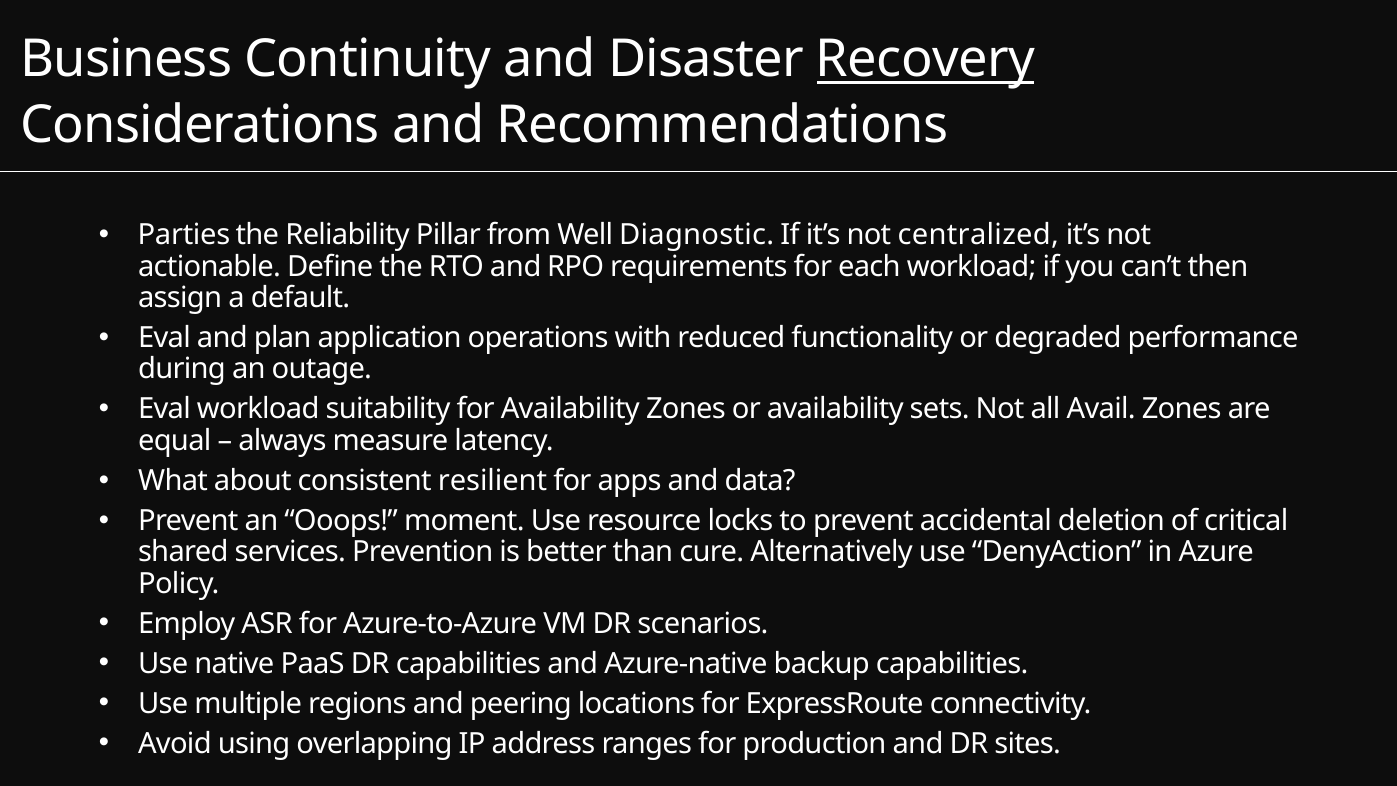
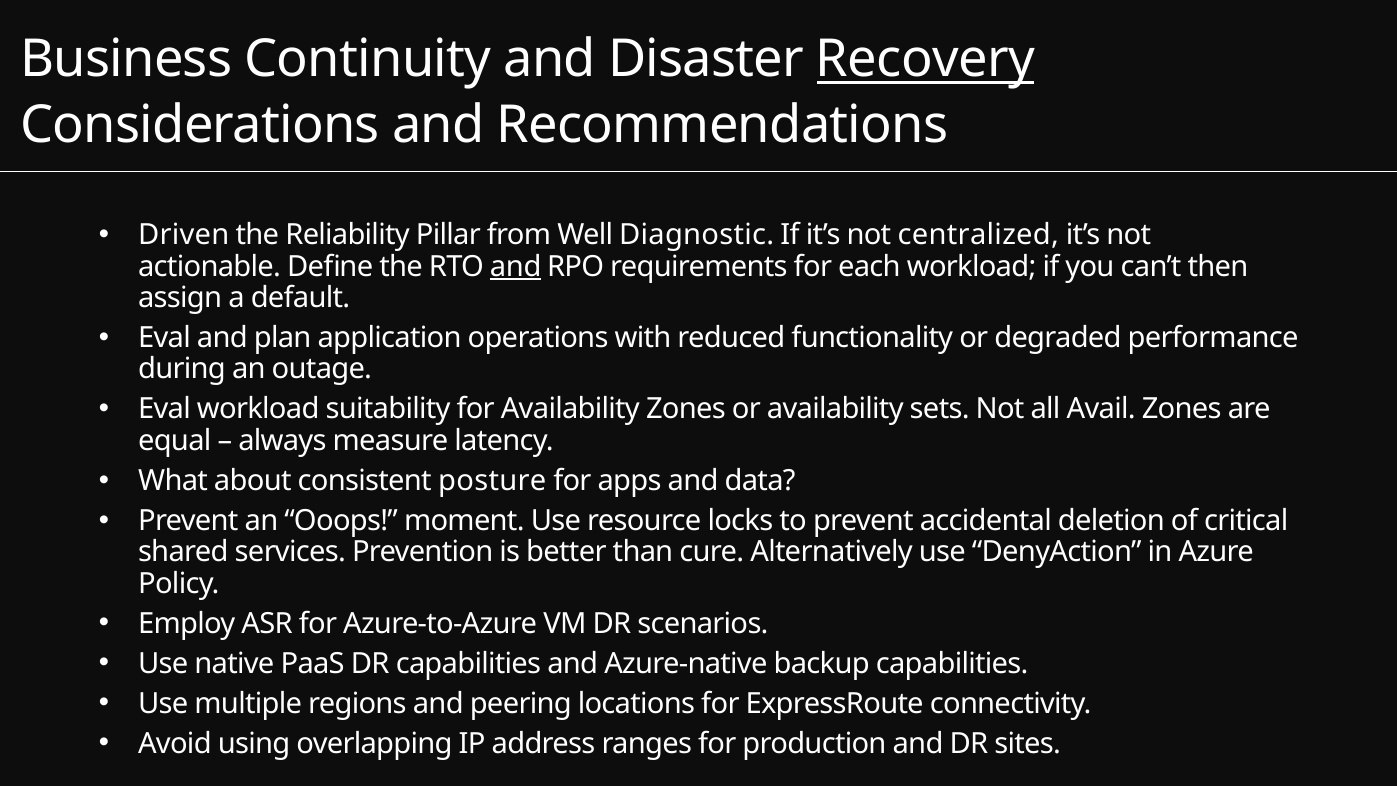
Parties: Parties -> Driven (184, 235)
and underline: none -> present (516, 266)
resilient: resilient -> posture (492, 481)
